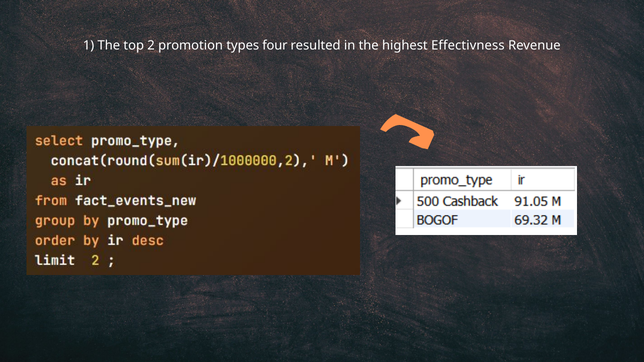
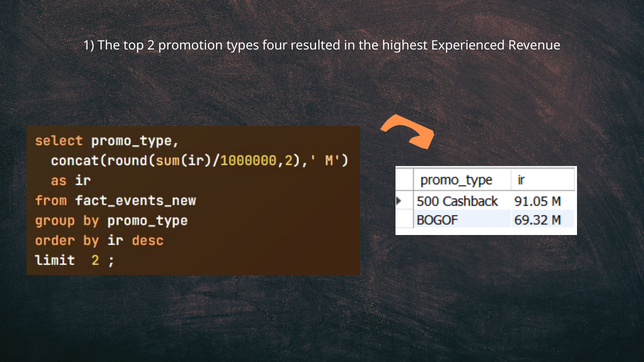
Effectivness: Effectivness -> Experienced (468, 45)
